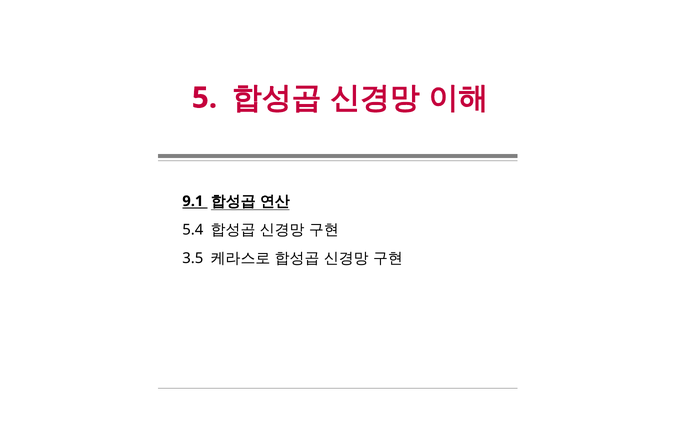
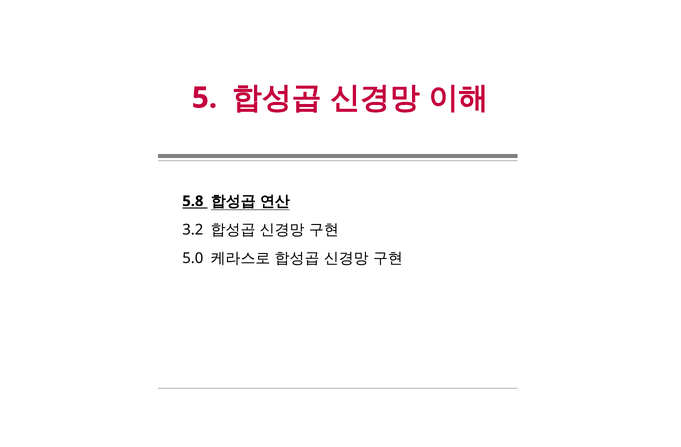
9.1: 9.1 -> 5.8 (193, 201)
5.4: 5.4 -> 3.2 (193, 230)
3.5: 3.5 -> 5.0 (193, 258)
